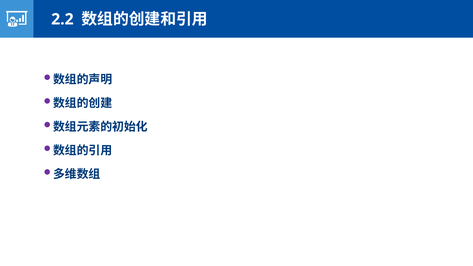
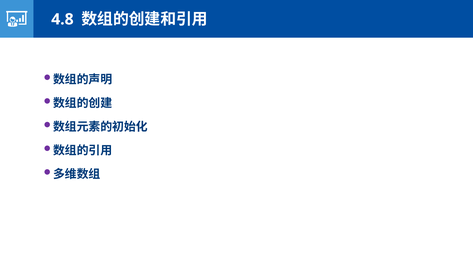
2.2: 2.2 -> 4.8 (62, 19)
